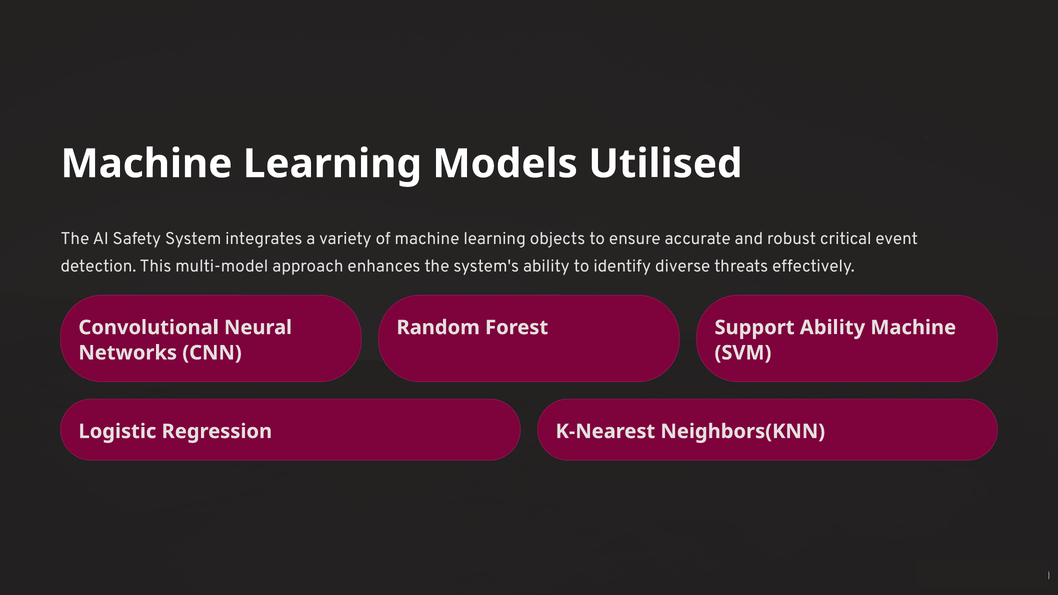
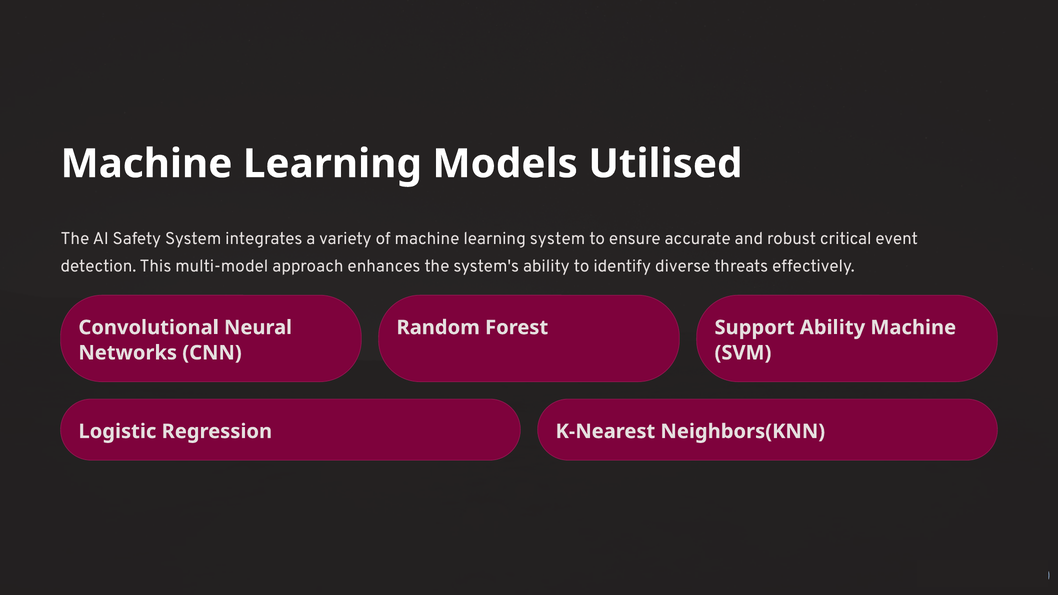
learning objects: objects -> system (557, 239)
